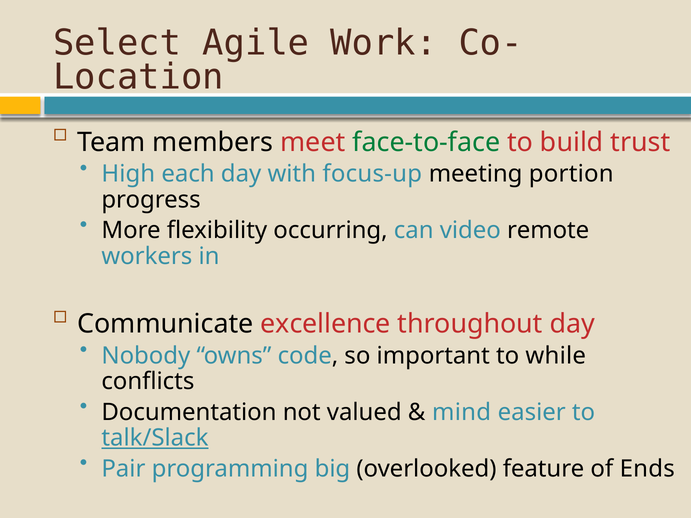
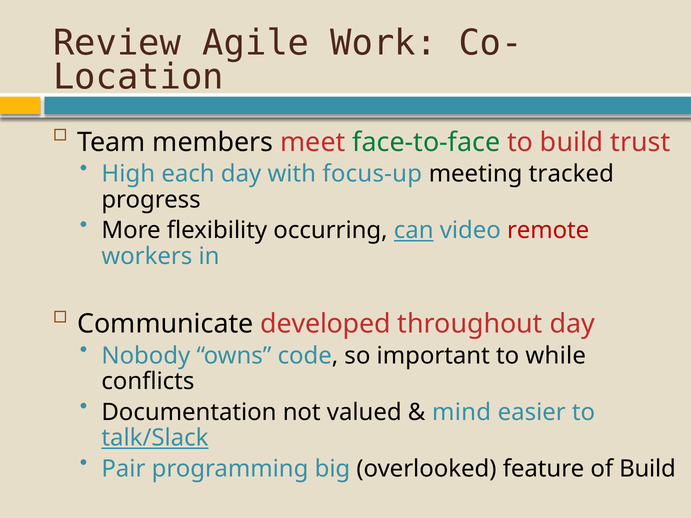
Select: Select -> Review (117, 43)
portion: portion -> tracked (571, 174)
can underline: none -> present (414, 231)
remote colour: black -> red (548, 231)
excellence: excellence -> developed (326, 324)
of Ends: Ends -> Build (647, 469)
